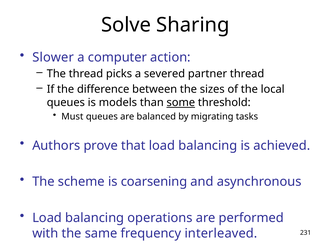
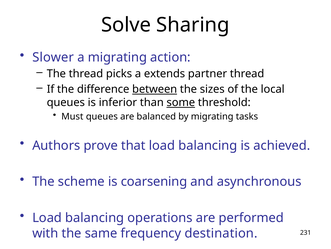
a computer: computer -> migrating (117, 57)
severed: severed -> extends (165, 74)
between underline: none -> present (155, 89)
models: models -> inferior (118, 102)
interleaved: interleaved -> destination (221, 233)
